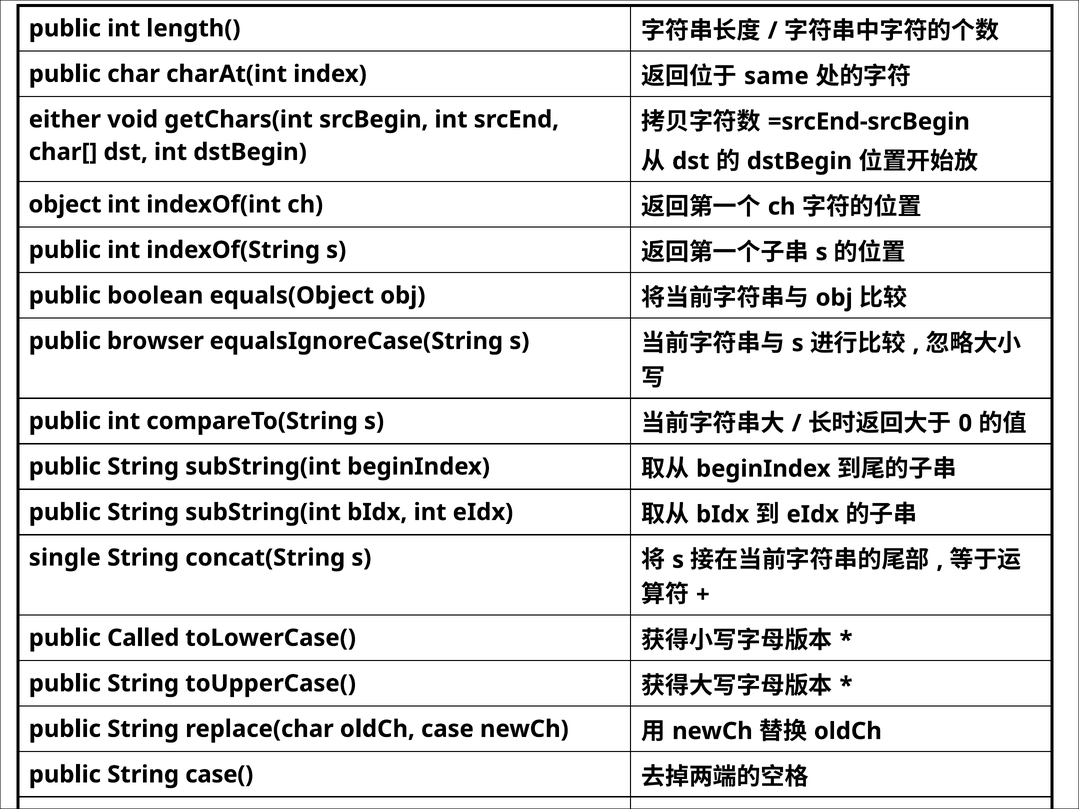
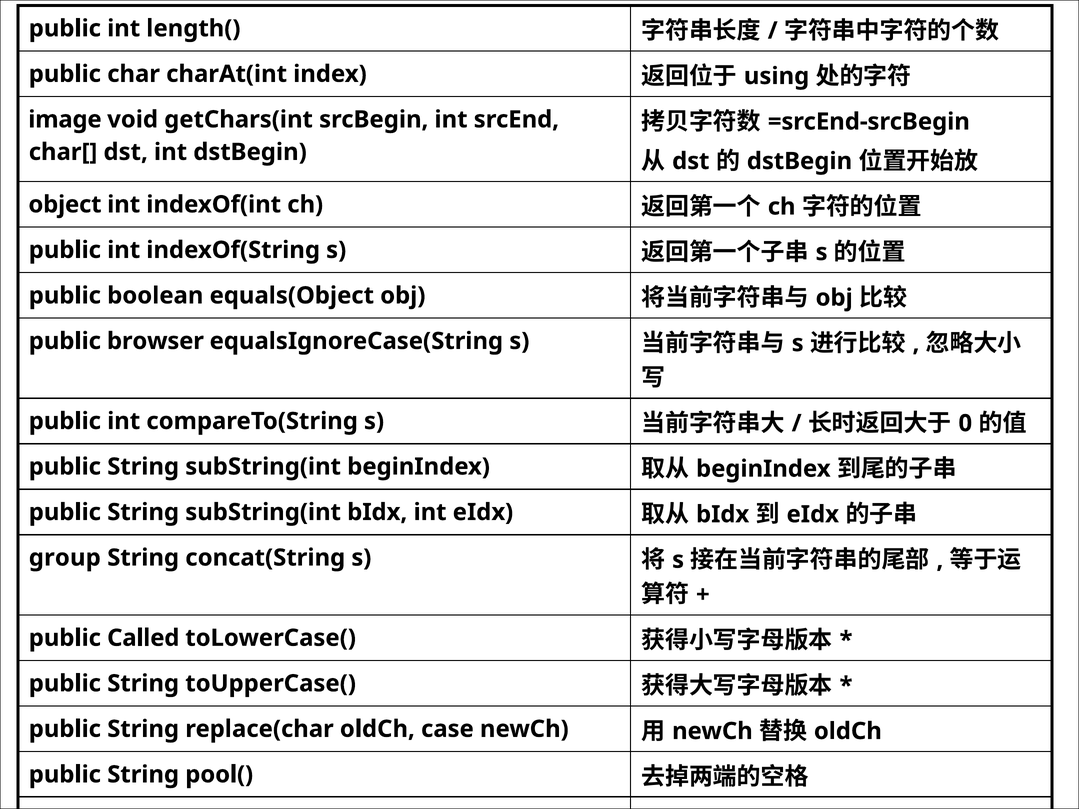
same: same -> using (777, 76)
either: either -> image (65, 120)
single: single -> group (65, 558)
case(: case( -> pool( (219, 775)
